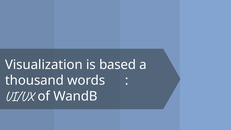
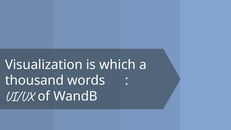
based: based -> which (117, 65)
